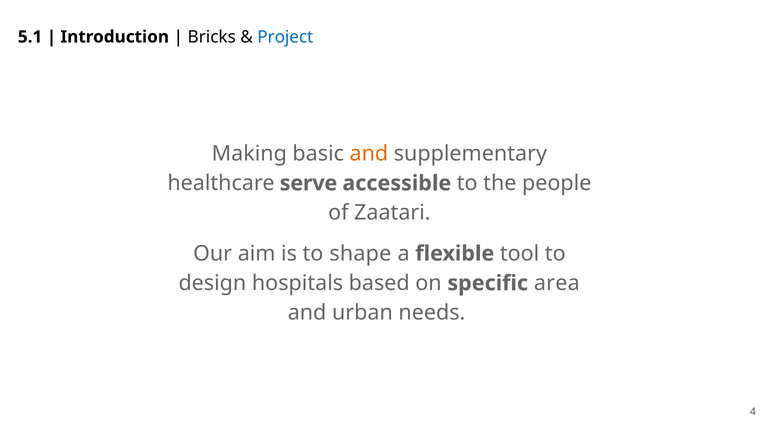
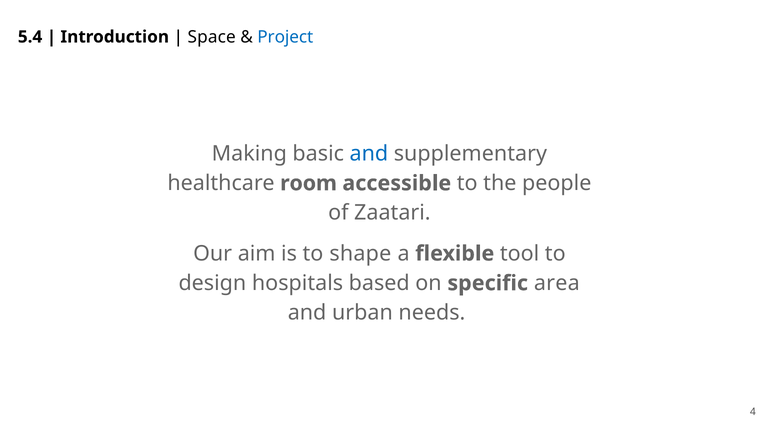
5.1: 5.1 -> 5.4 (30, 37)
Bricks: Bricks -> Space (212, 37)
and colour: orange -> blue (369, 154)
serve: serve -> room (308, 183)
